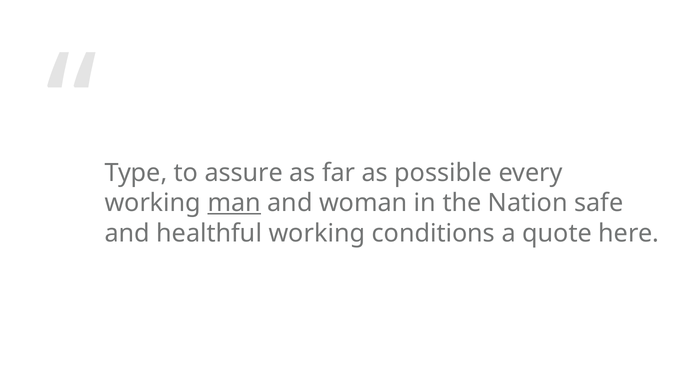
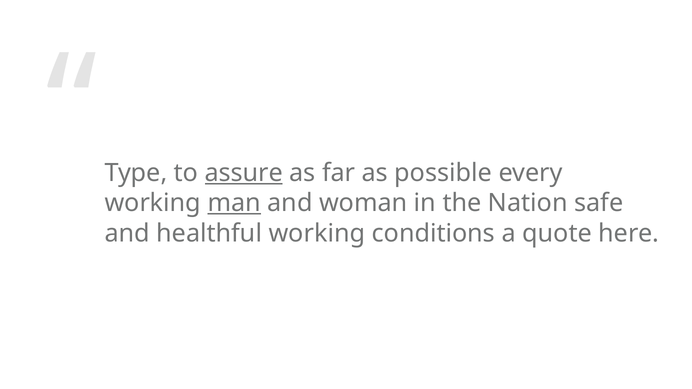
assure underline: none -> present (244, 173)
